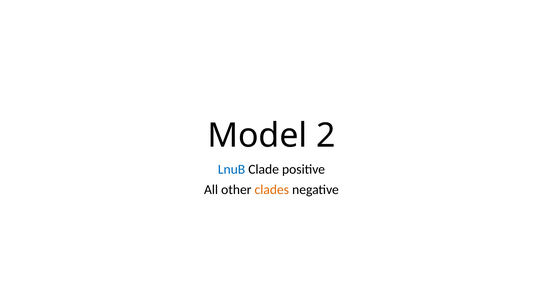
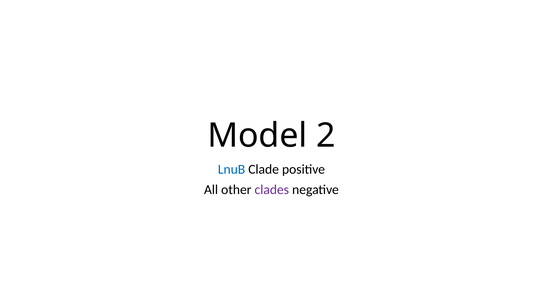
clades colour: orange -> purple (272, 190)
